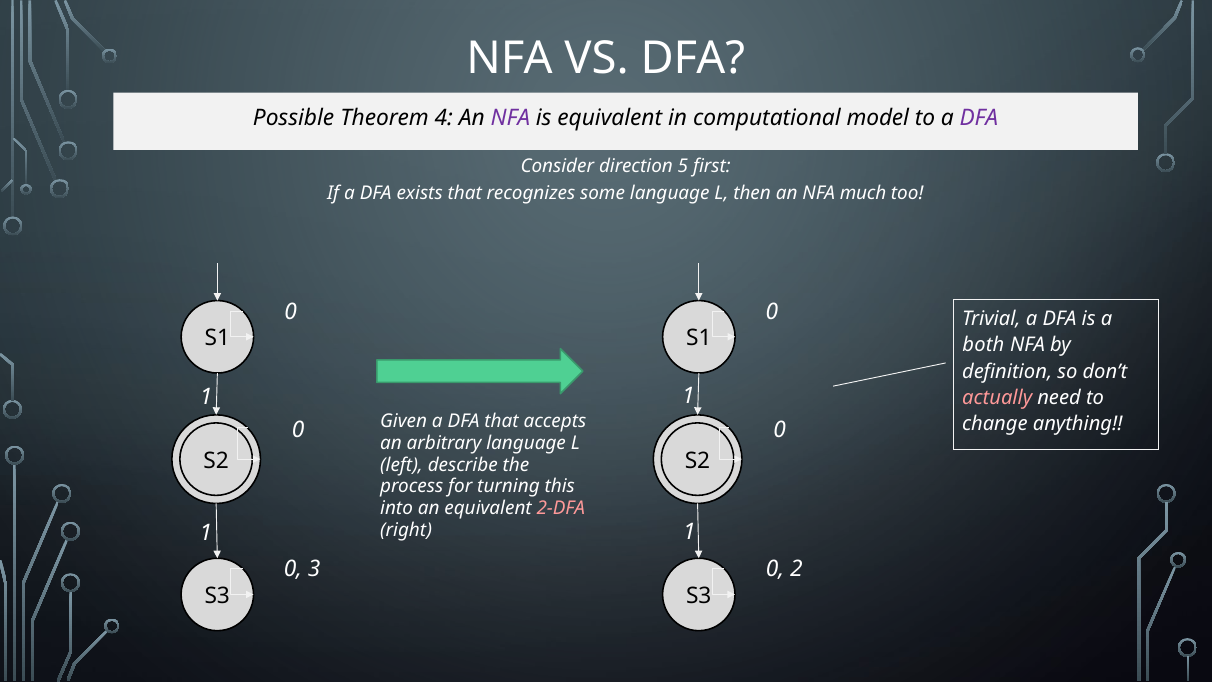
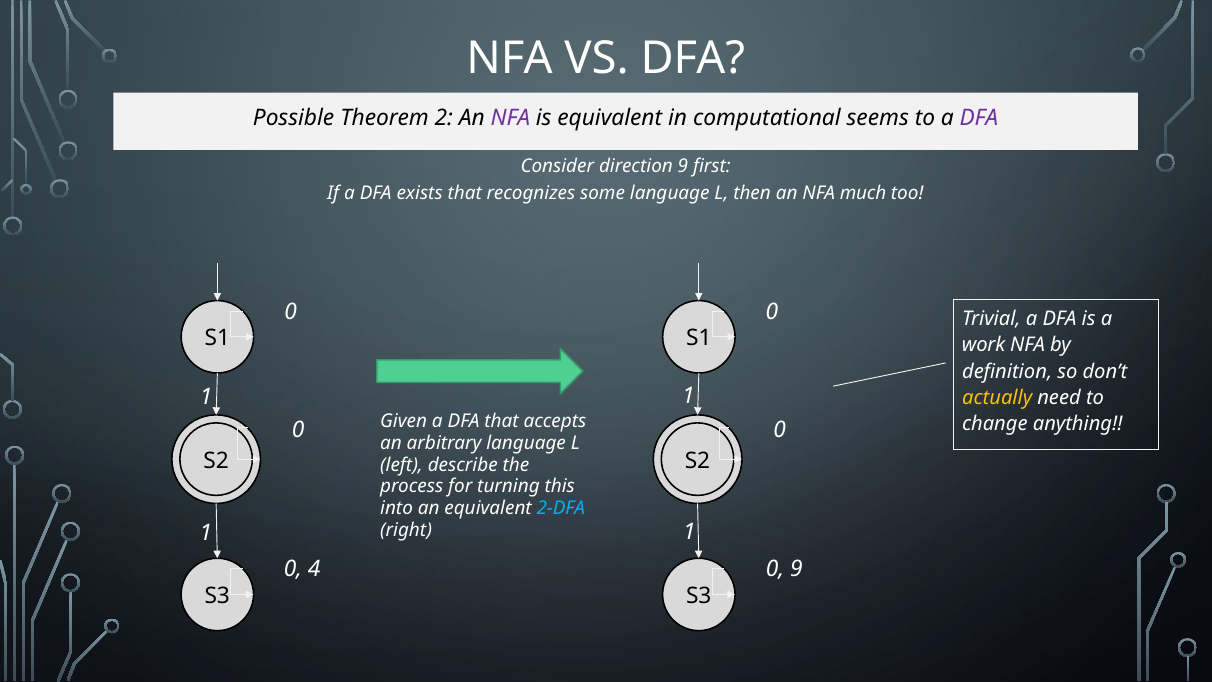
4: 4 -> 2 (444, 118)
model: model -> seems (878, 118)
direction 5: 5 -> 9 (683, 166)
both: both -> work (984, 345)
actually colour: pink -> yellow (997, 397)
2-DFA colour: pink -> light blue (561, 508)
3: 3 -> 4 (314, 568)
0 2: 2 -> 9 (796, 568)
